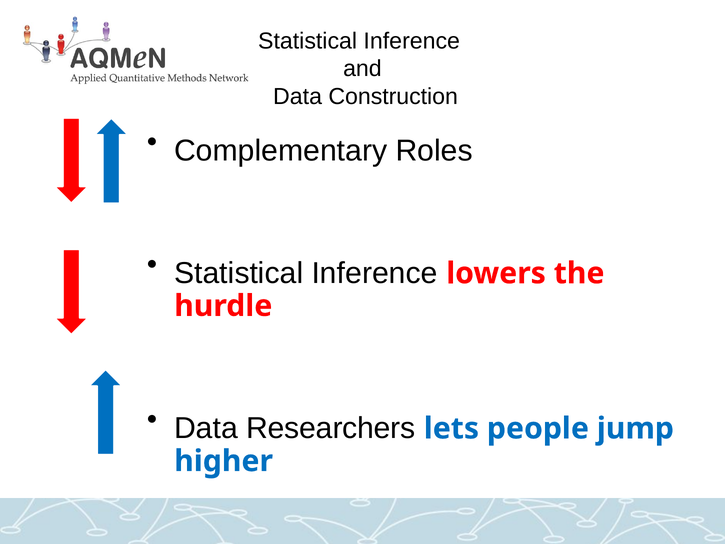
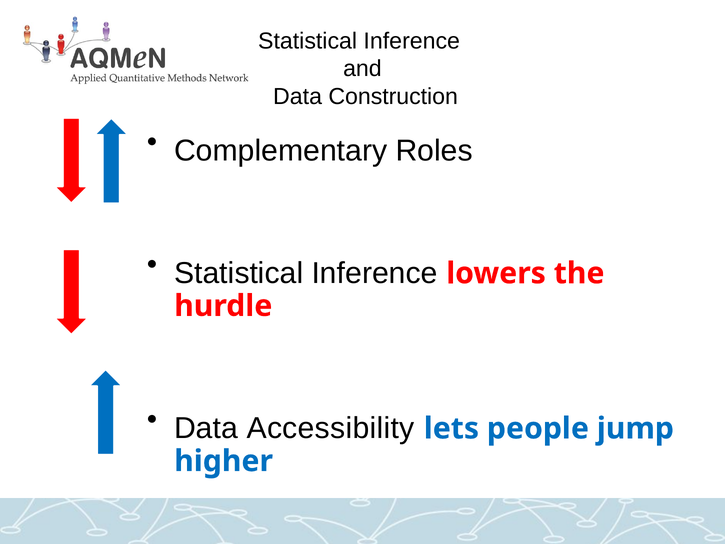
Researchers: Researchers -> Accessibility (331, 428)
